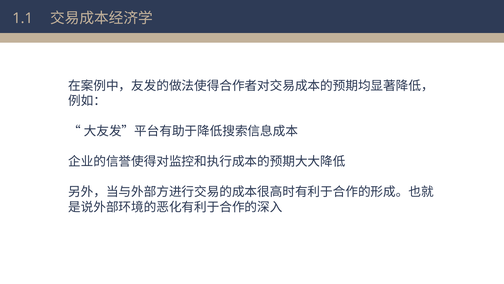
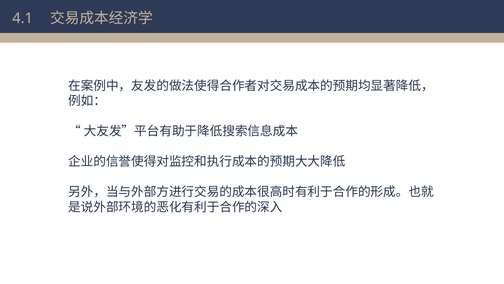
1.1: 1.1 -> 4.1 (23, 18)
